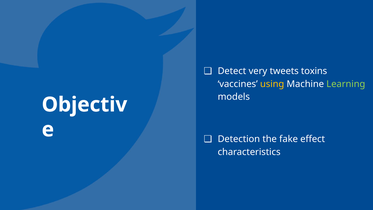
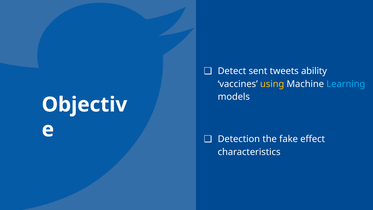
very: very -> sent (258, 71)
toxins: toxins -> ability (314, 71)
Learning colour: light green -> light blue (346, 84)
